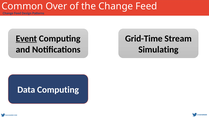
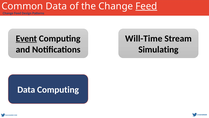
Over: Over -> Data (56, 6)
Feed underline: none -> present (146, 6)
Grid-Time: Grid-Time -> Will-Time (144, 38)
